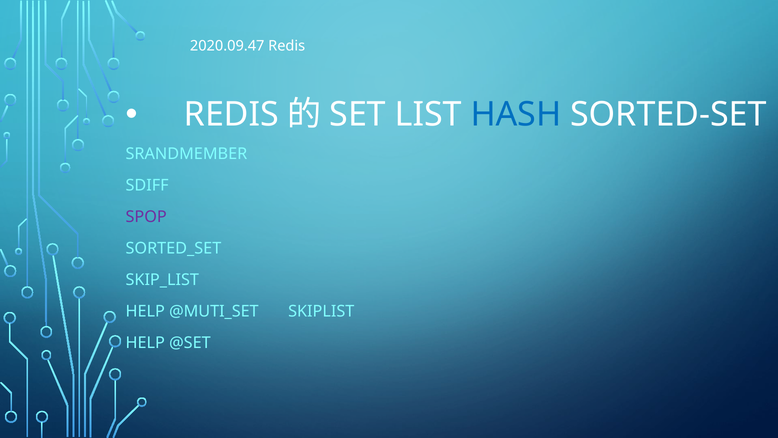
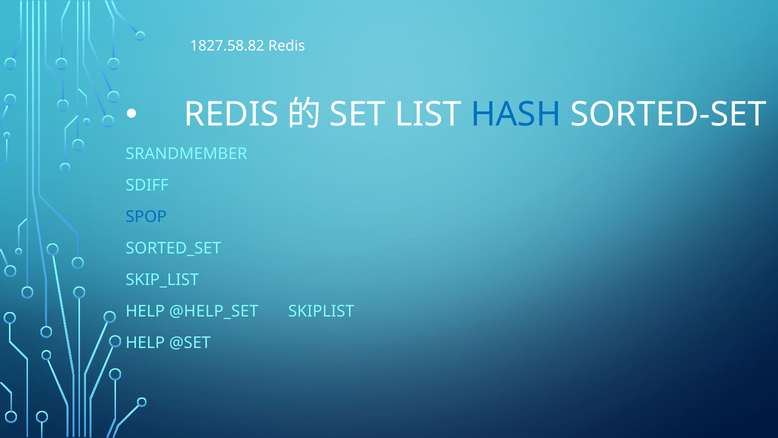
2020.09.47: 2020.09.47 -> 1827.58.82 (227, 46)
SPOP colour: purple -> blue (146, 217)
@MUTI_SET: @MUTI_SET -> @HELP_SET (214, 311)
